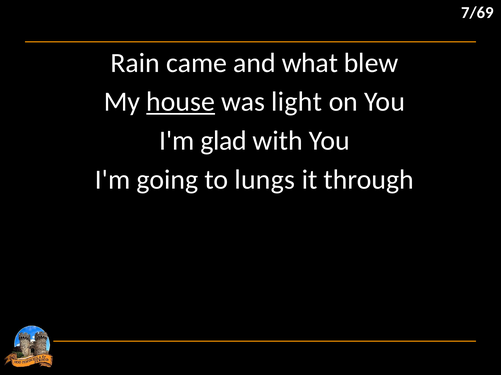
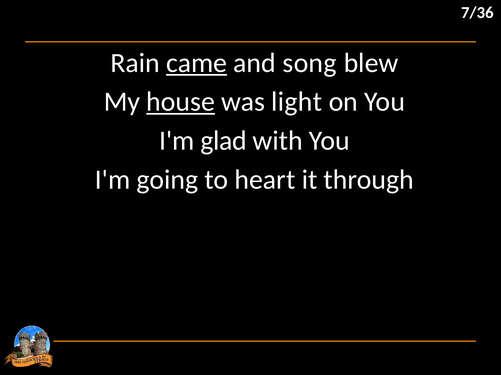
7/69: 7/69 -> 7/36 (477, 13)
came underline: none -> present (197, 63)
what: what -> song (310, 63)
lungs: lungs -> heart (265, 180)
